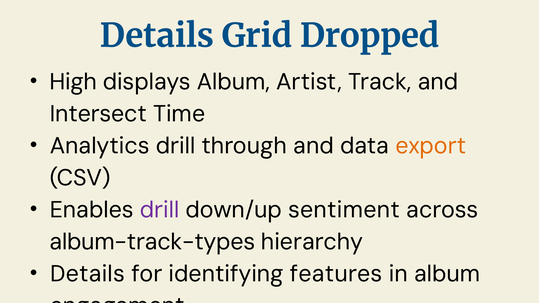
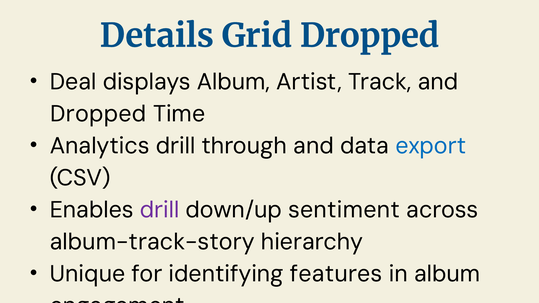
High: High -> Deal (73, 82)
Intersect: Intersect -> Dropped (98, 114)
export colour: orange -> blue (431, 146)
album-track-types: album-track-types -> album-track-story (152, 242)
Details: Details -> Unique (88, 274)
